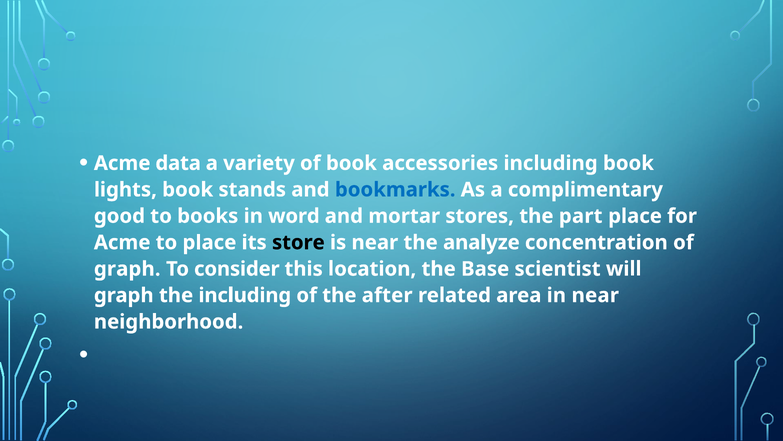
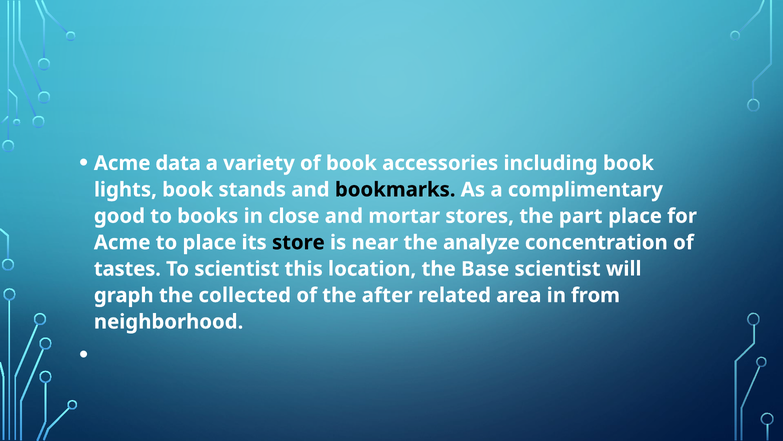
bookmarks colour: blue -> black (395, 189)
word: word -> close (294, 216)
graph: graph -> tastes (127, 269)
To consider: consider -> scientist (237, 269)
the including: including -> collected (245, 295)
in near: near -> from (595, 295)
